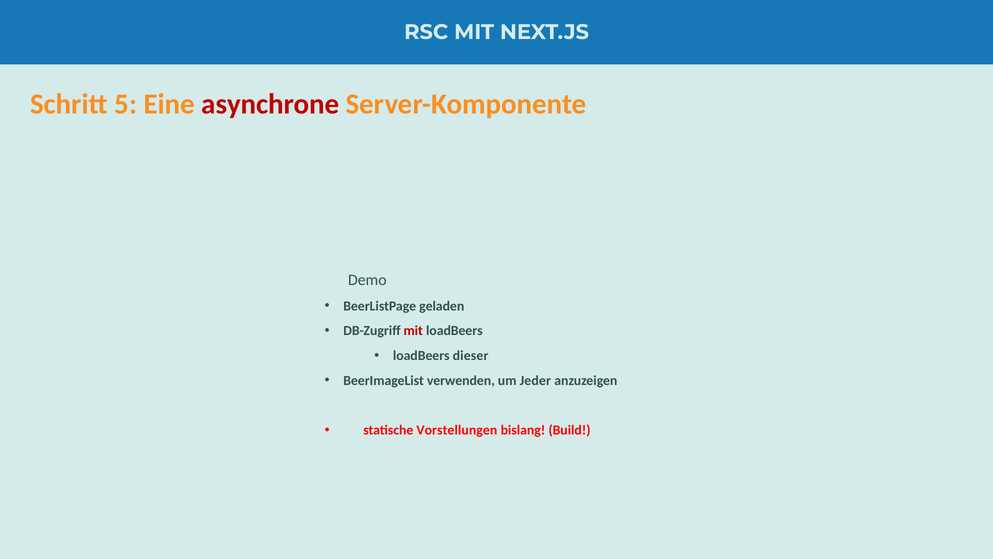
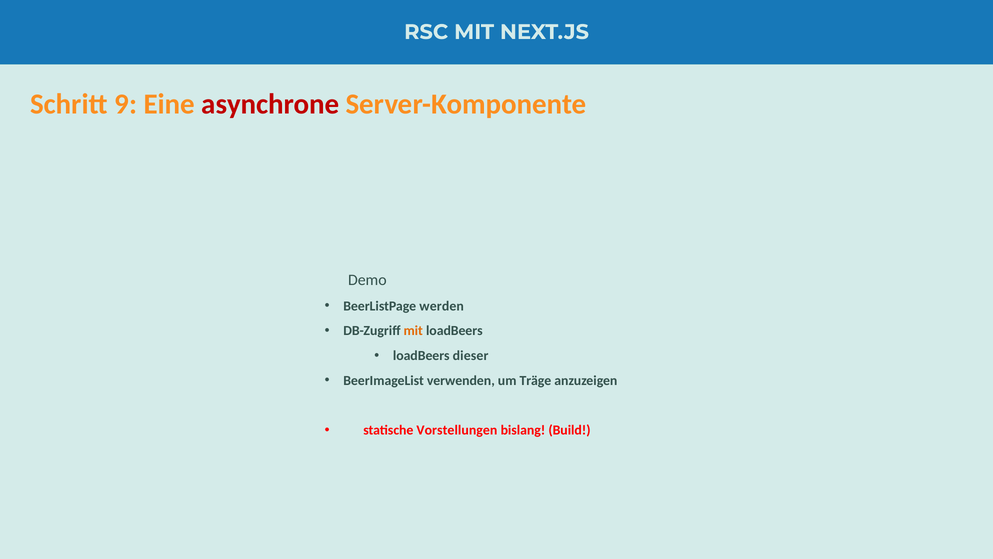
5: 5 -> 9 (126, 104)
geladen: geladen -> werden (442, 306)
mit colour: red -> orange (413, 331)
Jeder: Jeder -> Träge (535, 380)
